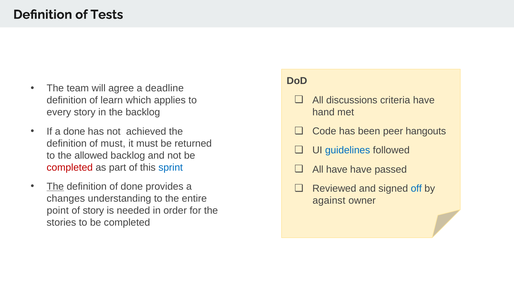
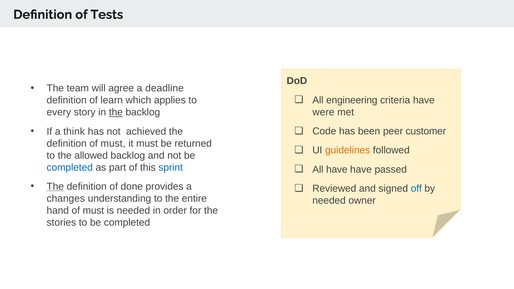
discussions: discussions -> engineering (352, 100)
hand: hand -> were (323, 112)
the underline: none -> present (116, 112)
a done: done -> think (74, 131)
hangouts: hangouts -> customer (426, 131)
guidelines colour: blue -> orange (348, 150)
completed colour: red -> blue (70, 167)
against: against -> needed (329, 201)
point: point -> hand (58, 211)
story: story -> must (93, 211)
